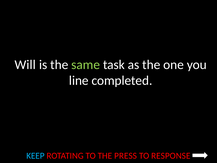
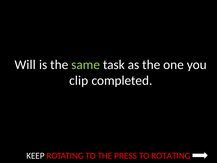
line: line -> clip (79, 80)
KEEP colour: light blue -> white (35, 156)
TO RESPONSE: RESPONSE -> ROTATING (171, 156)
